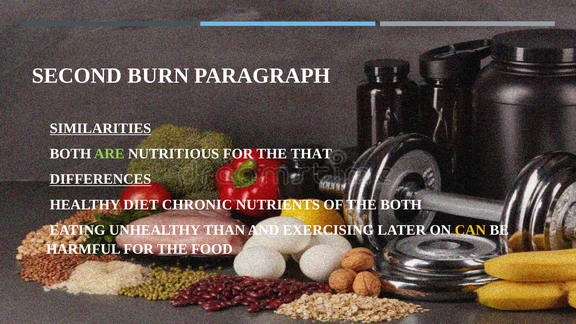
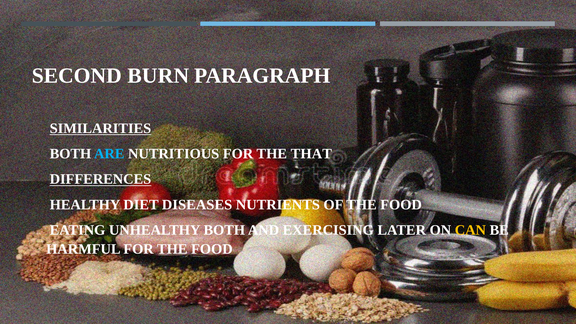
ARE colour: light green -> light blue (109, 154)
CHRONIC: CHRONIC -> DISEASES (197, 205)
OF THE BOTH: BOTH -> FOOD (401, 205)
THAN: THAN -> BOTH (224, 230)
